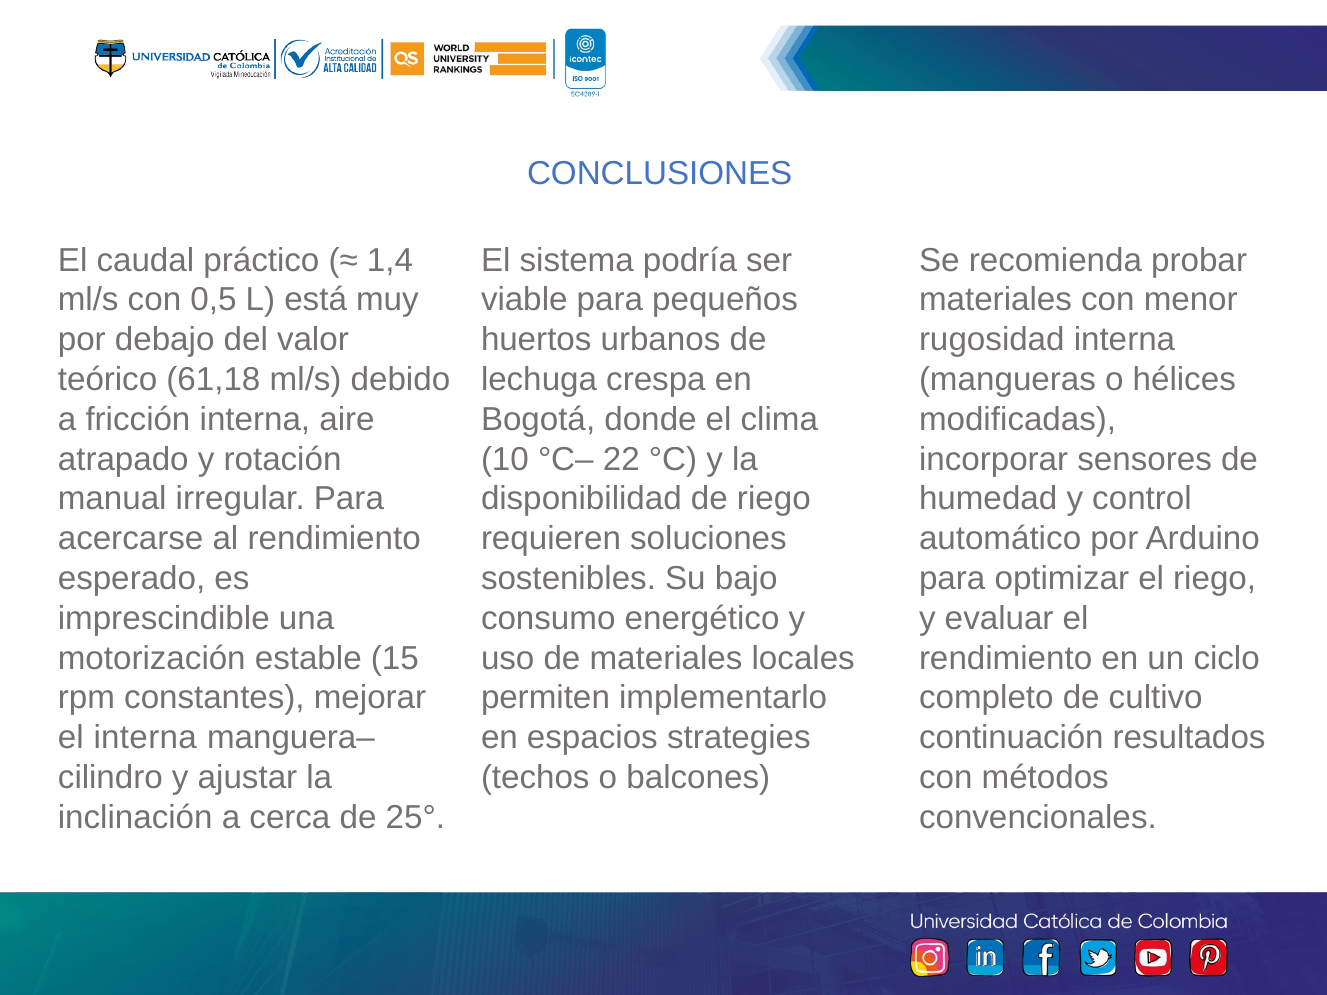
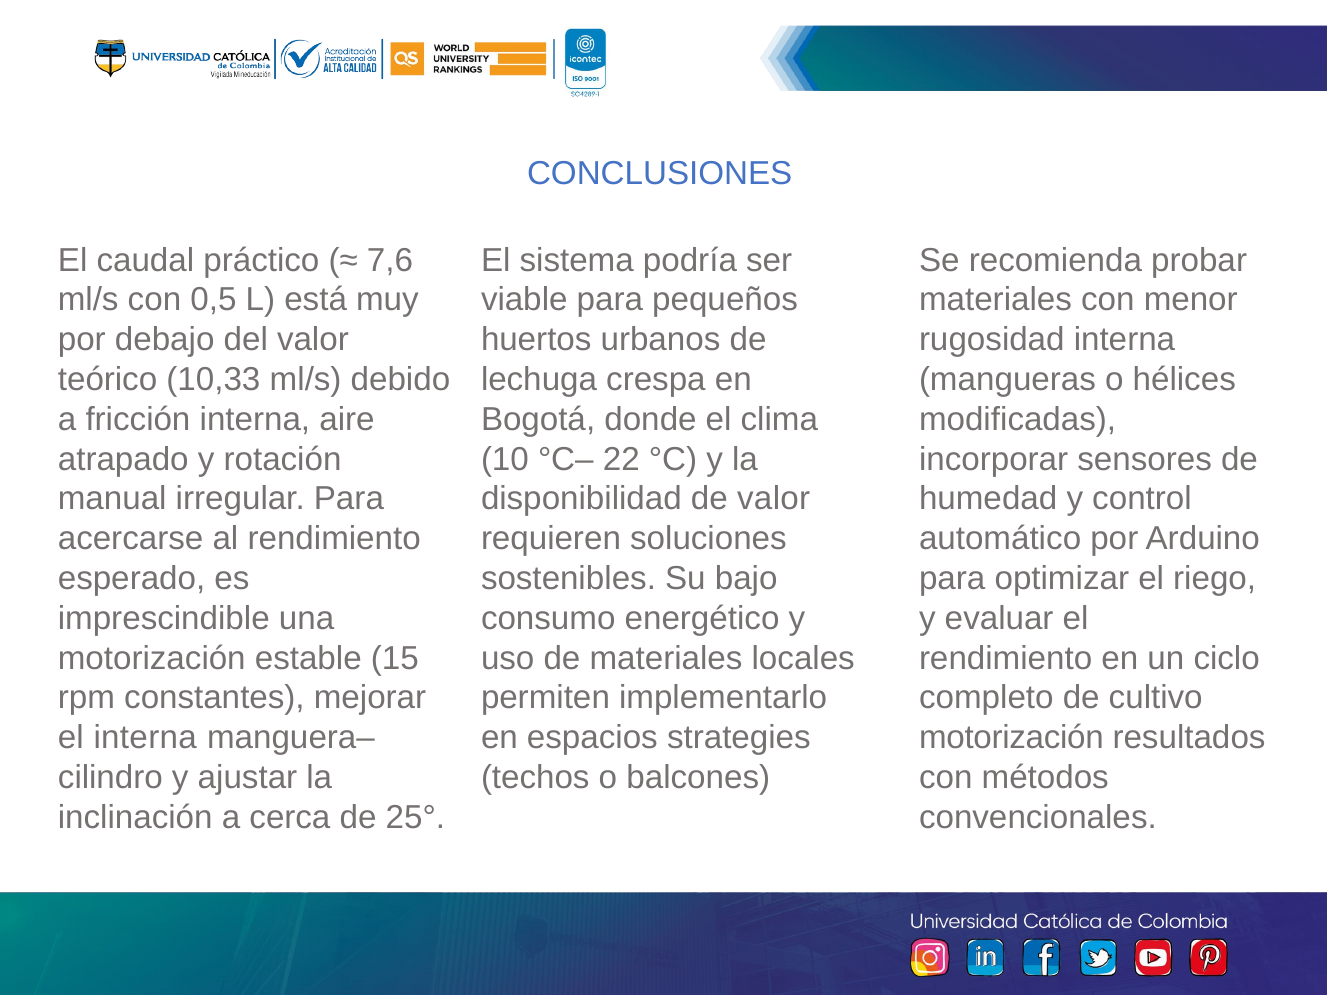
1,4: 1,4 -> 7,6 (390, 260)
61,18: 61,18 -> 10,33 (213, 380)
de riego: riego -> valor (774, 499)
continuación: continuación -> motorización (1011, 738)
